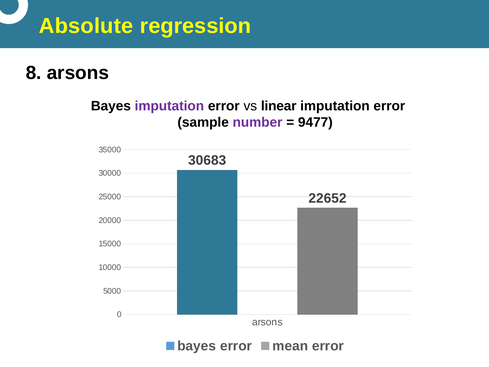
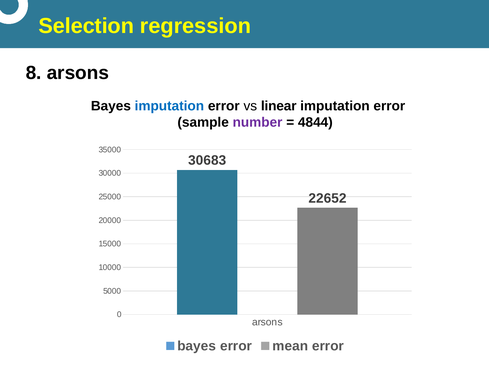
Absolute: Absolute -> Selection (86, 26)
imputation colour: purple -> blue (169, 106)
9477: 9477 -> 4844 (315, 122)
